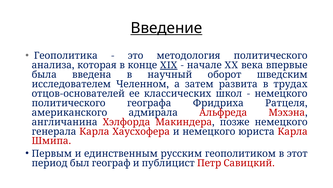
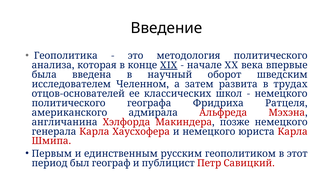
Введение underline: present -> none (166, 28)
